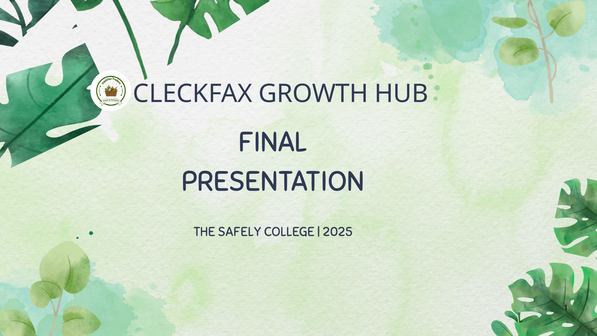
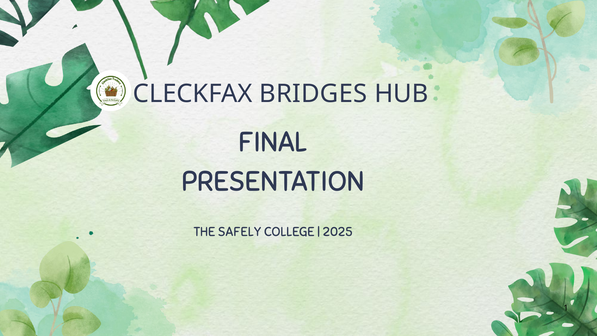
GROWTH: GROWTH -> BRIDGES (313, 94)
